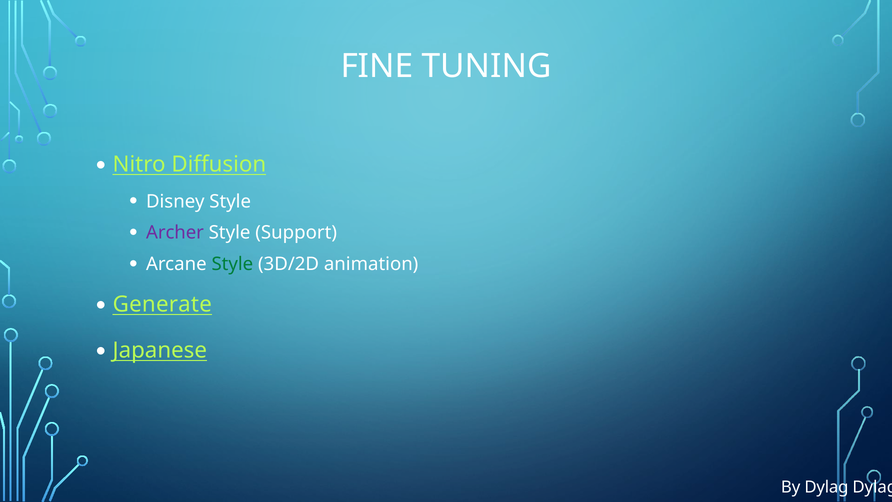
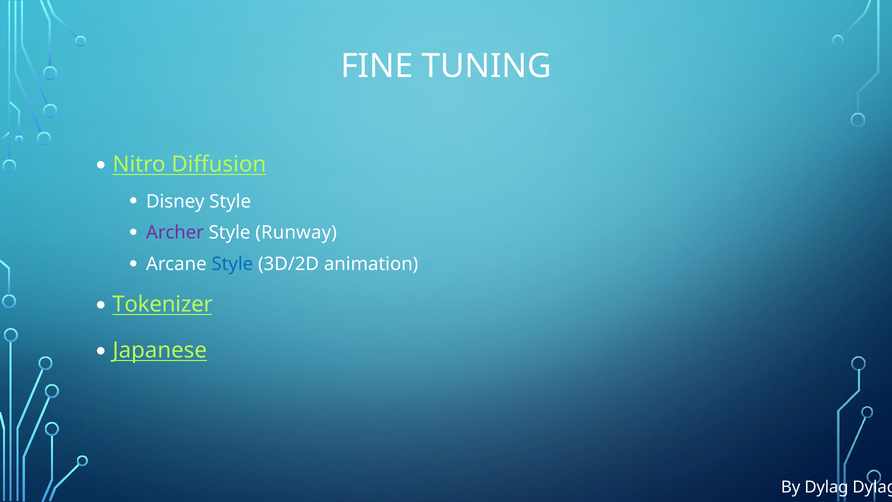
Support: Support -> Runway (296, 233)
Style colour: green -> blue (232, 264)
Generate: Generate -> Tokenizer (163, 304)
